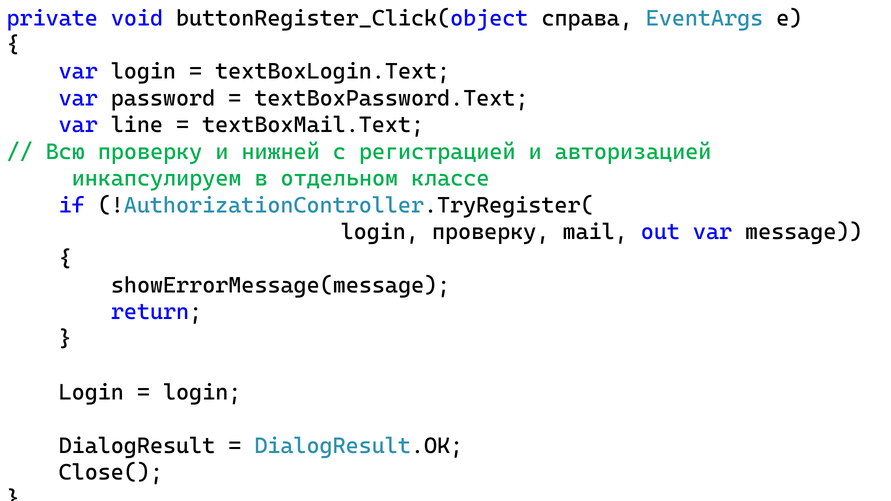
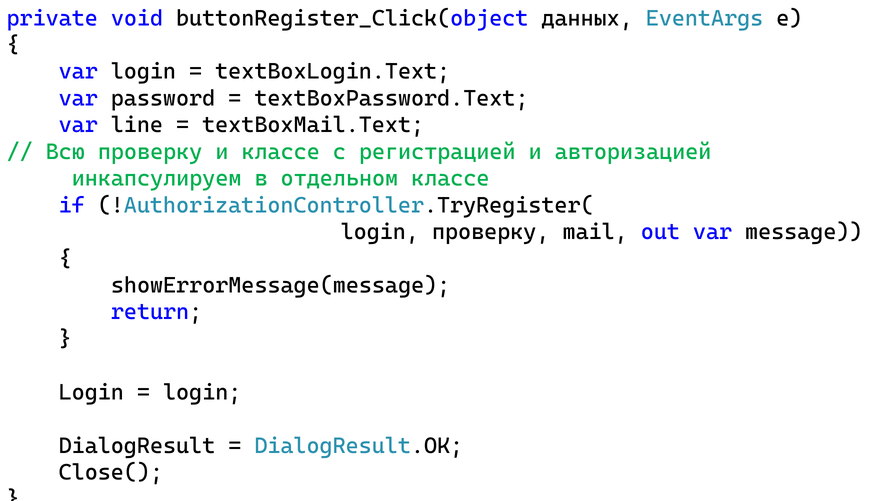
справа: справа -> данных (587, 18)
и нижней: нижней -> классе (281, 152)
